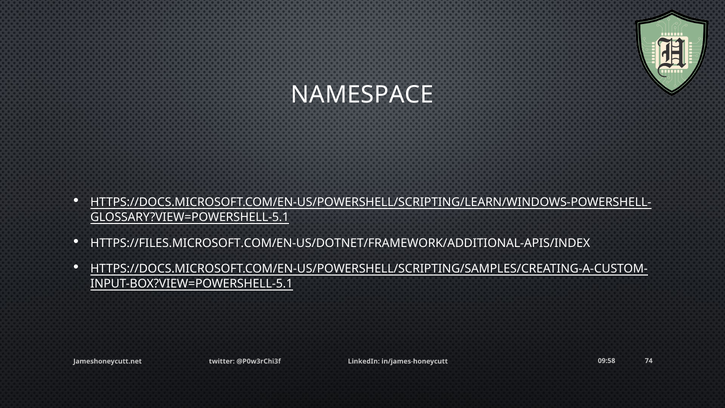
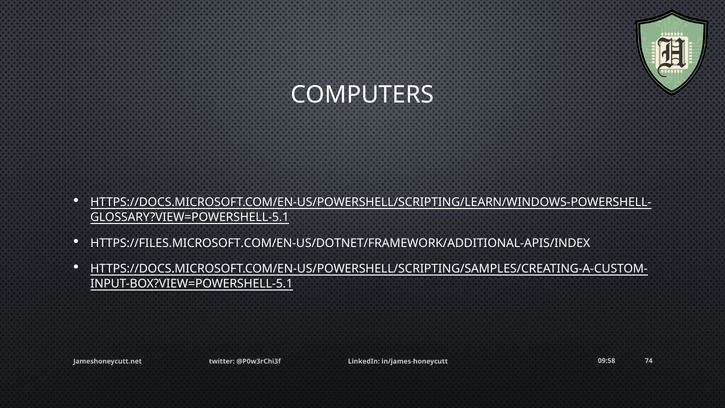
NAMESPACE: NAMESPACE -> COMPUTERS (362, 95)
